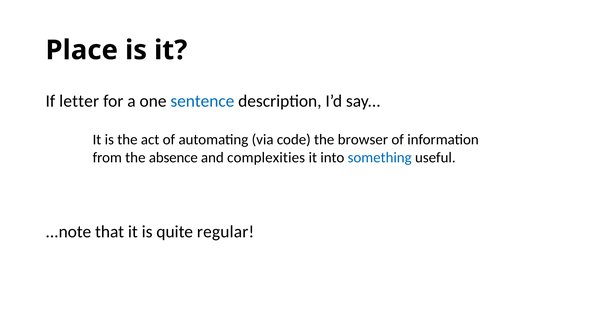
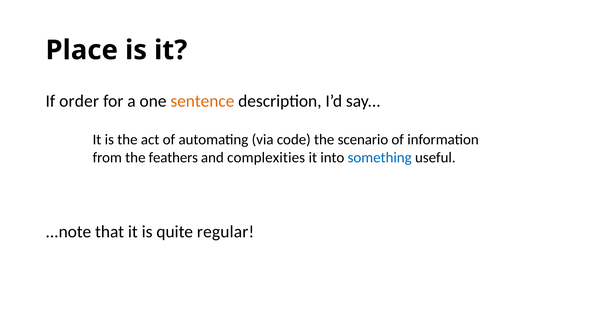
letter: letter -> order (79, 101)
sentence colour: blue -> orange (202, 101)
browser: browser -> scenario (363, 140)
absence: absence -> feathers (173, 157)
